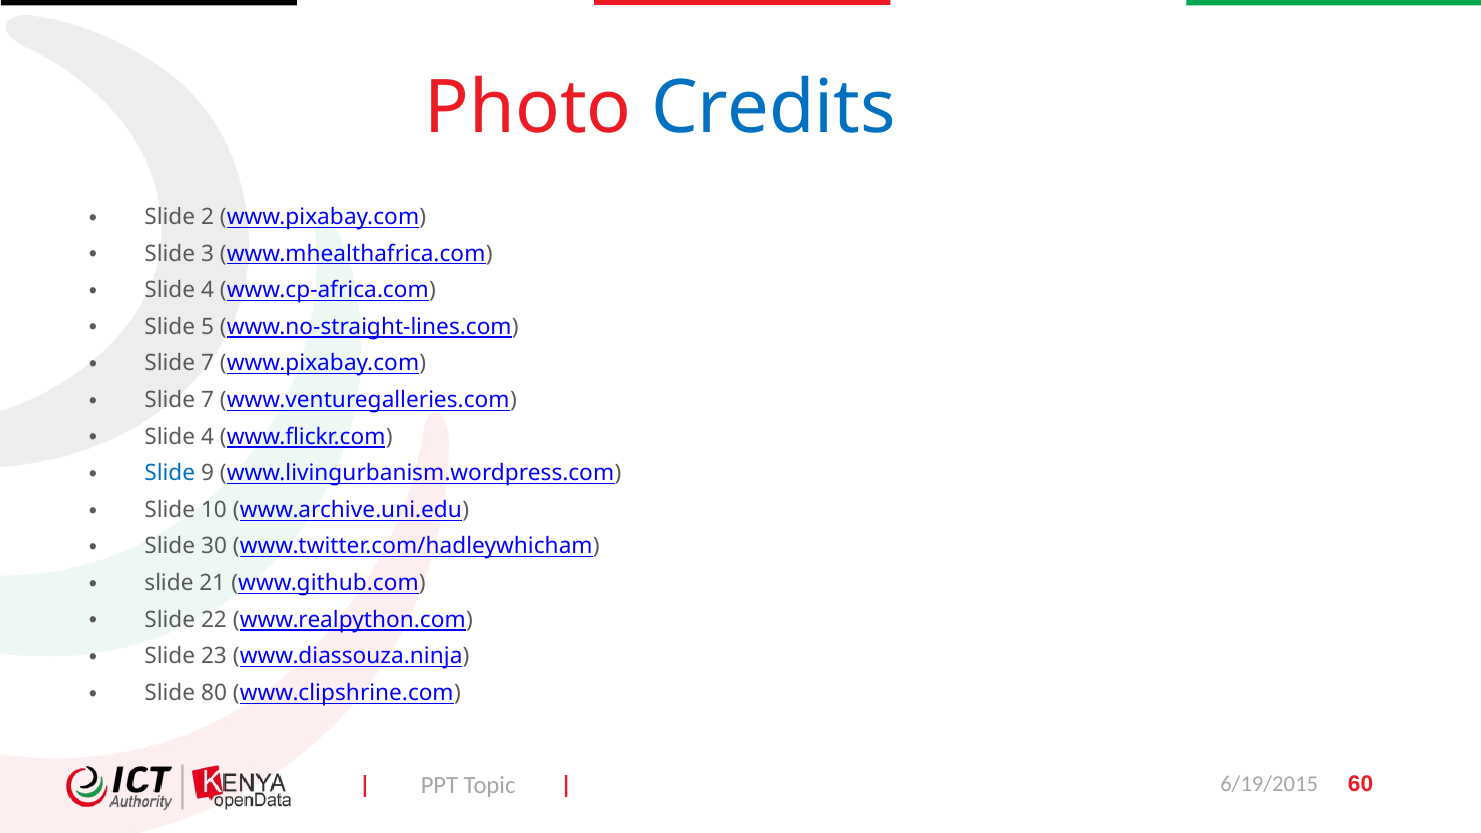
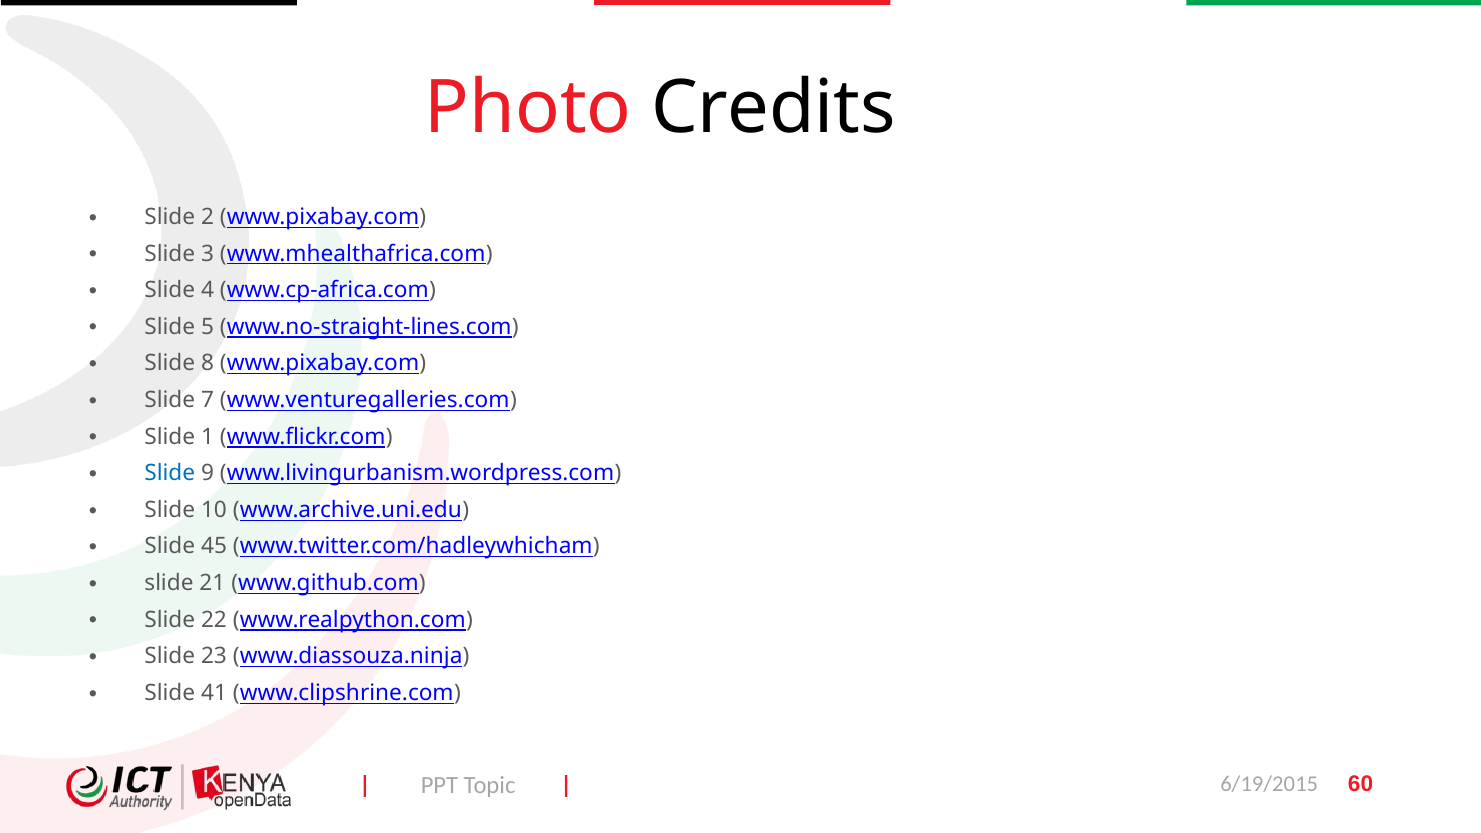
Credits colour: blue -> black (773, 108)
7: 7 -> 8 (208, 363)
4: 4 -> 1 (208, 437)
30: 30 -> 45 (214, 547)
80: 80 -> 41 (214, 693)
